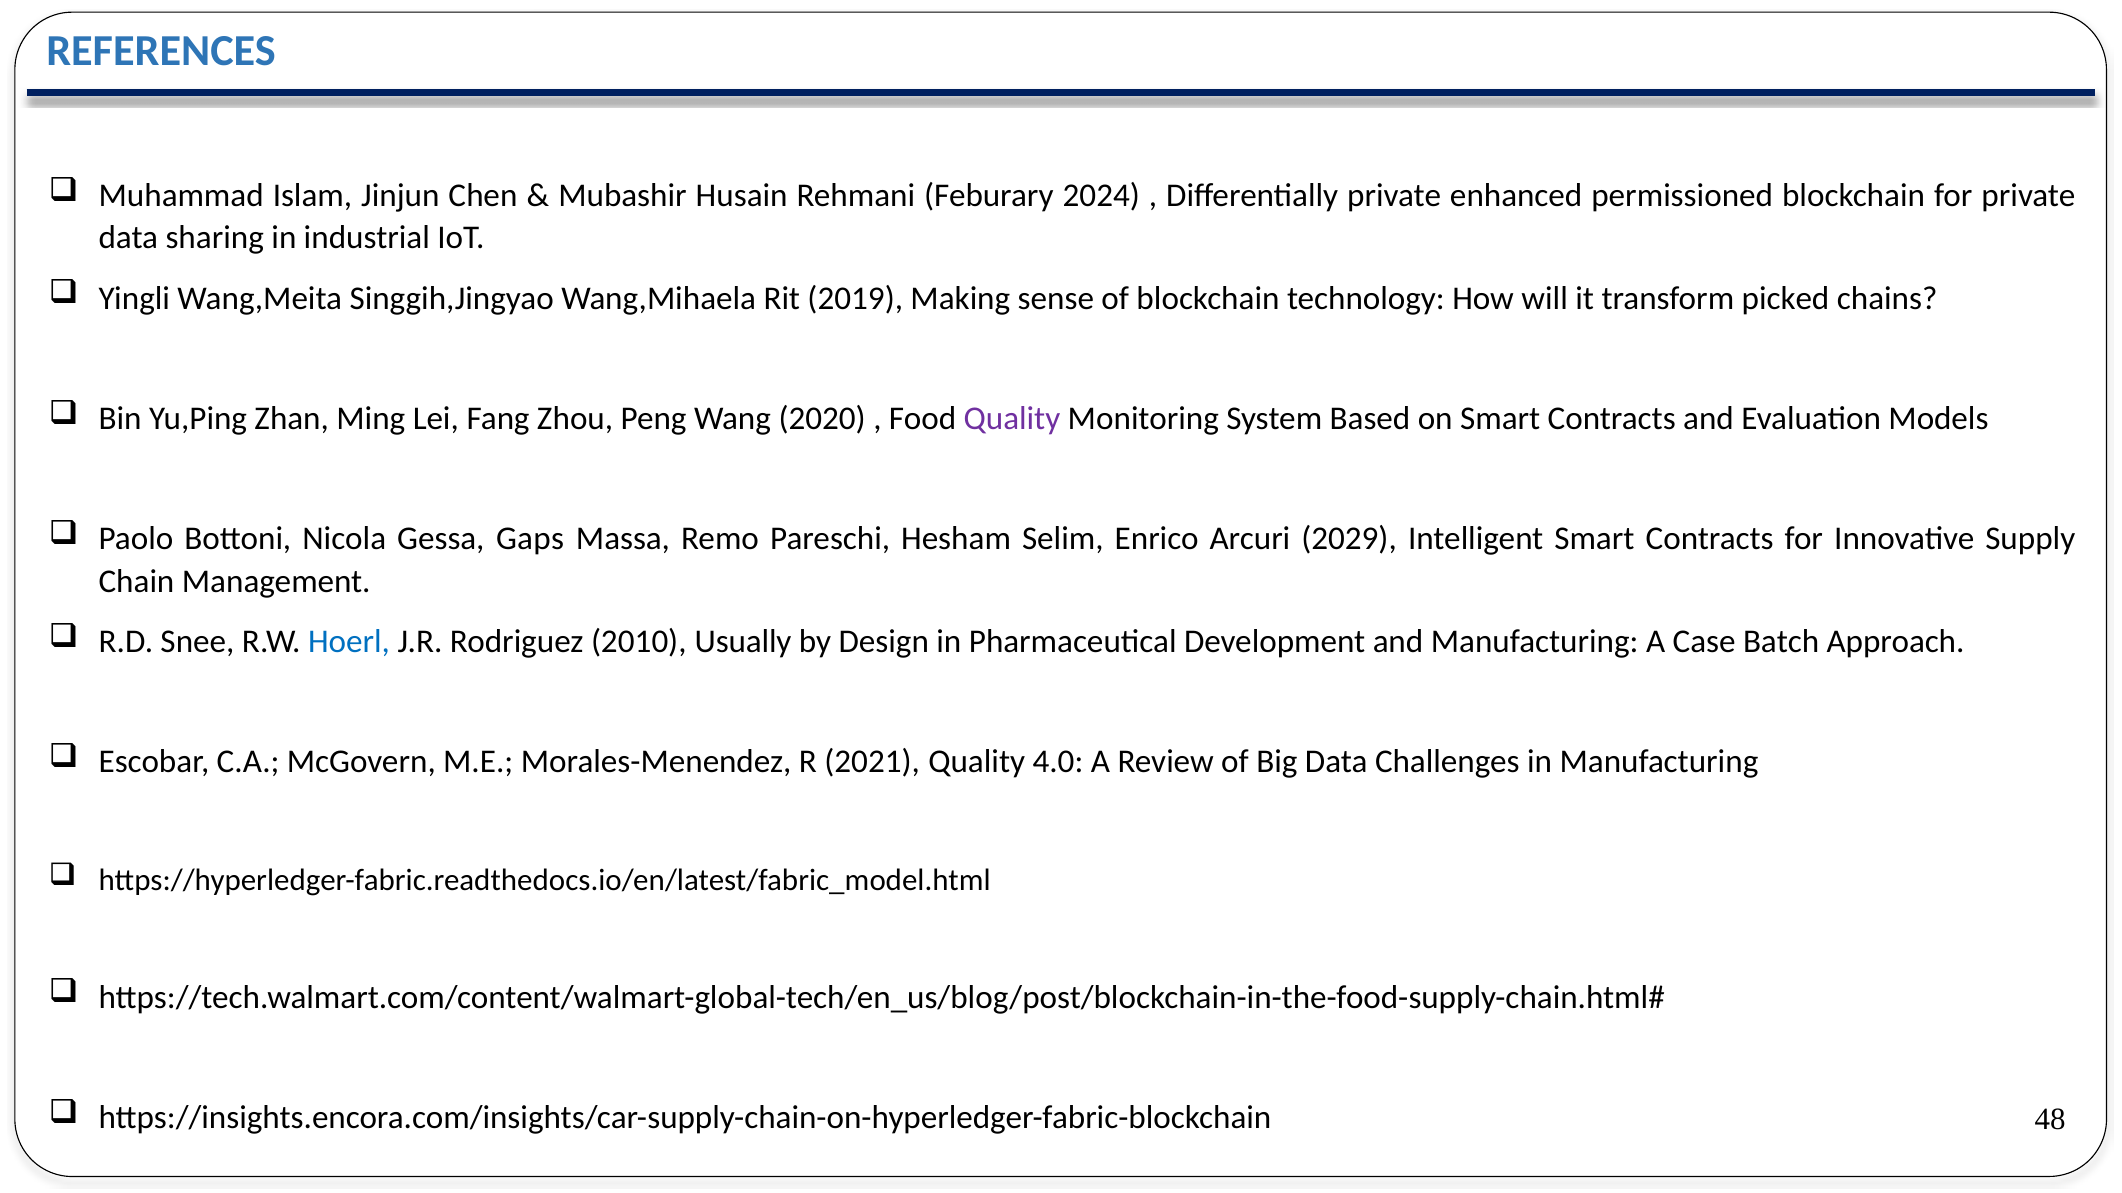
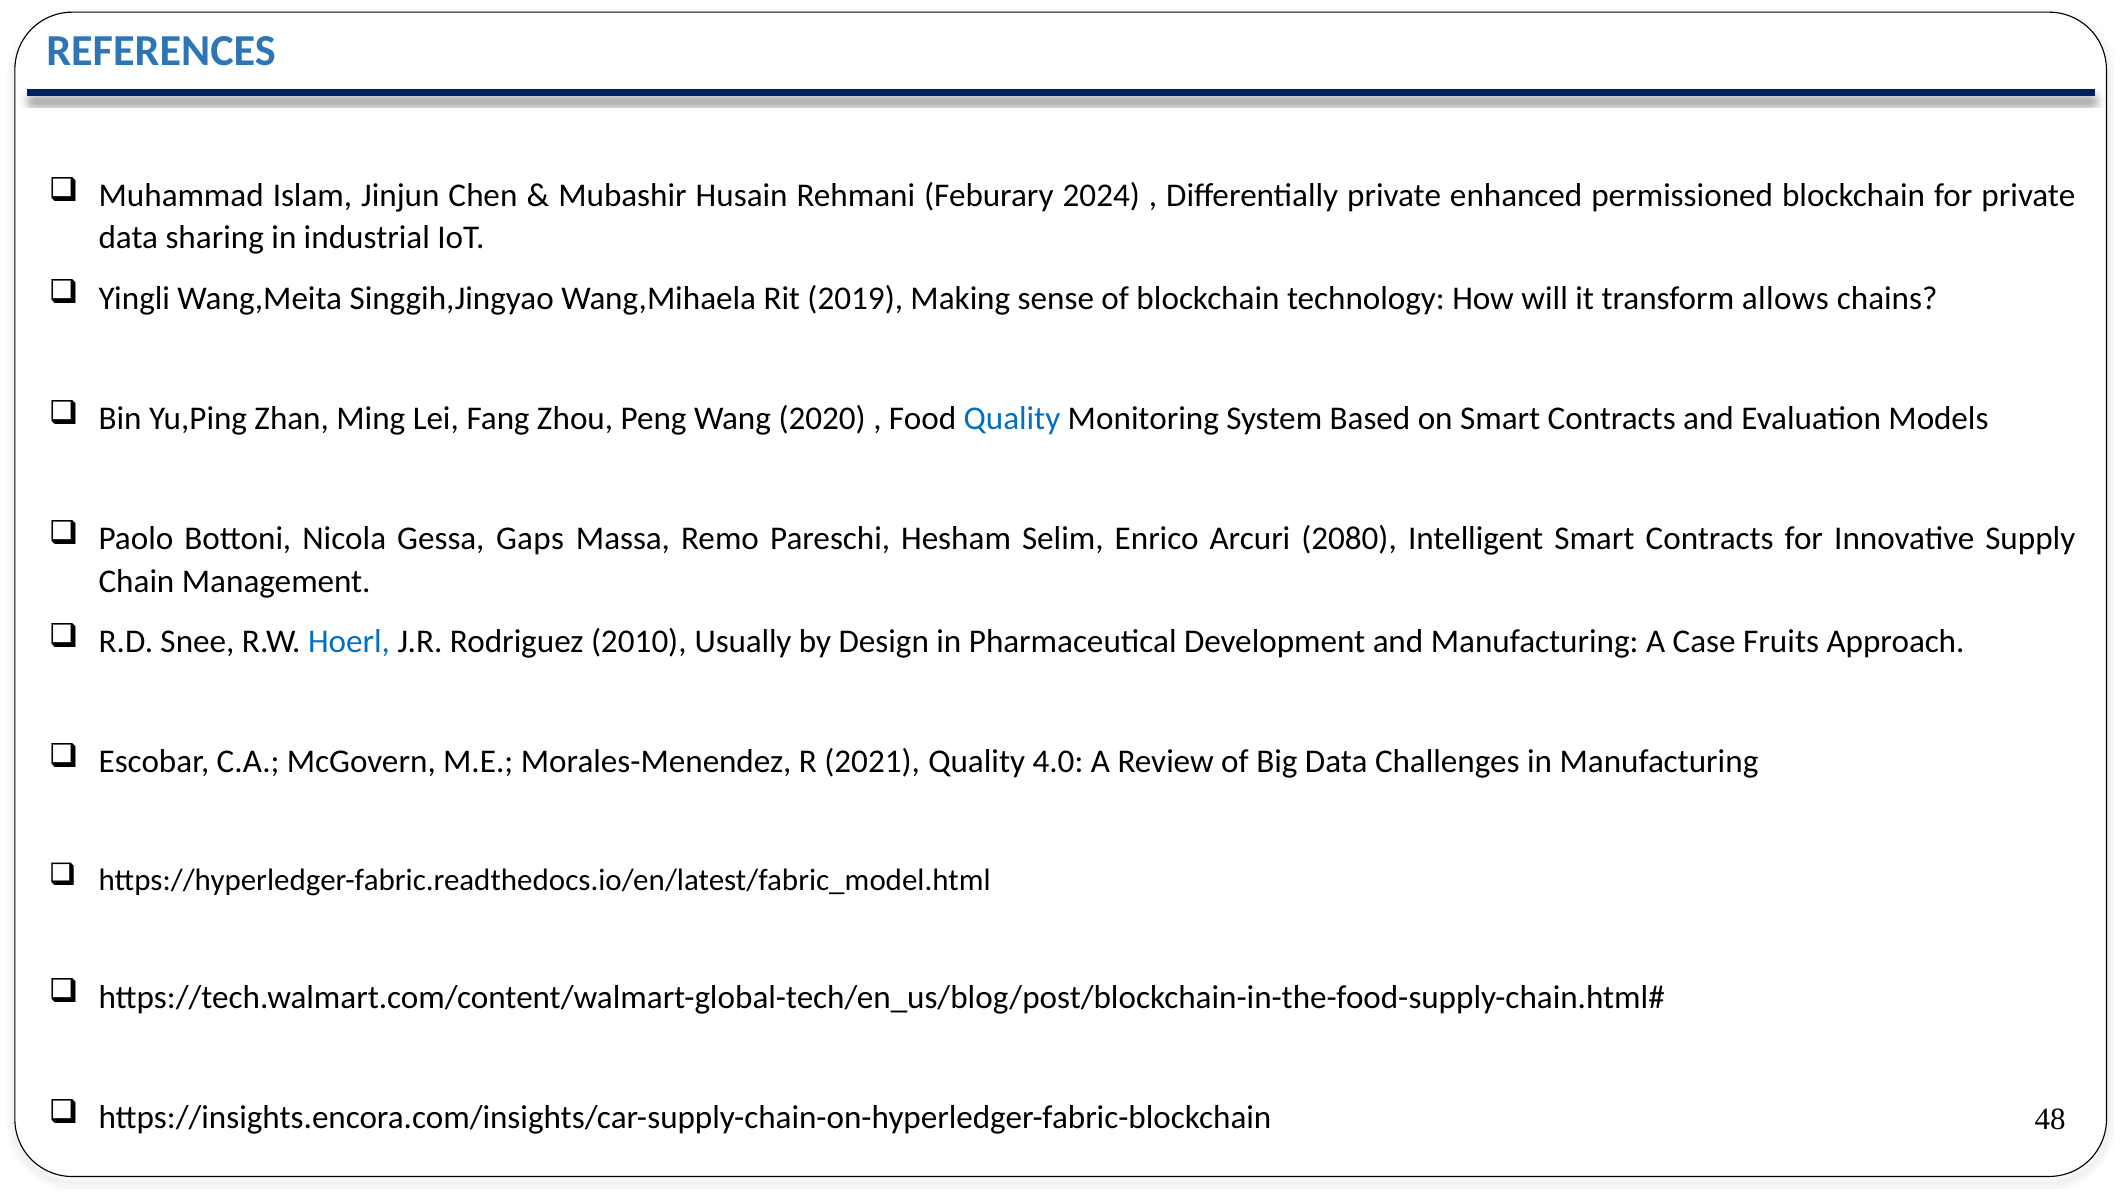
picked: picked -> allows (1785, 298)
Quality colour: purple -> blue (1012, 419)
2029: 2029 -> 2080 (1349, 539)
Batch: Batch -> Fruits (1781, 642)
